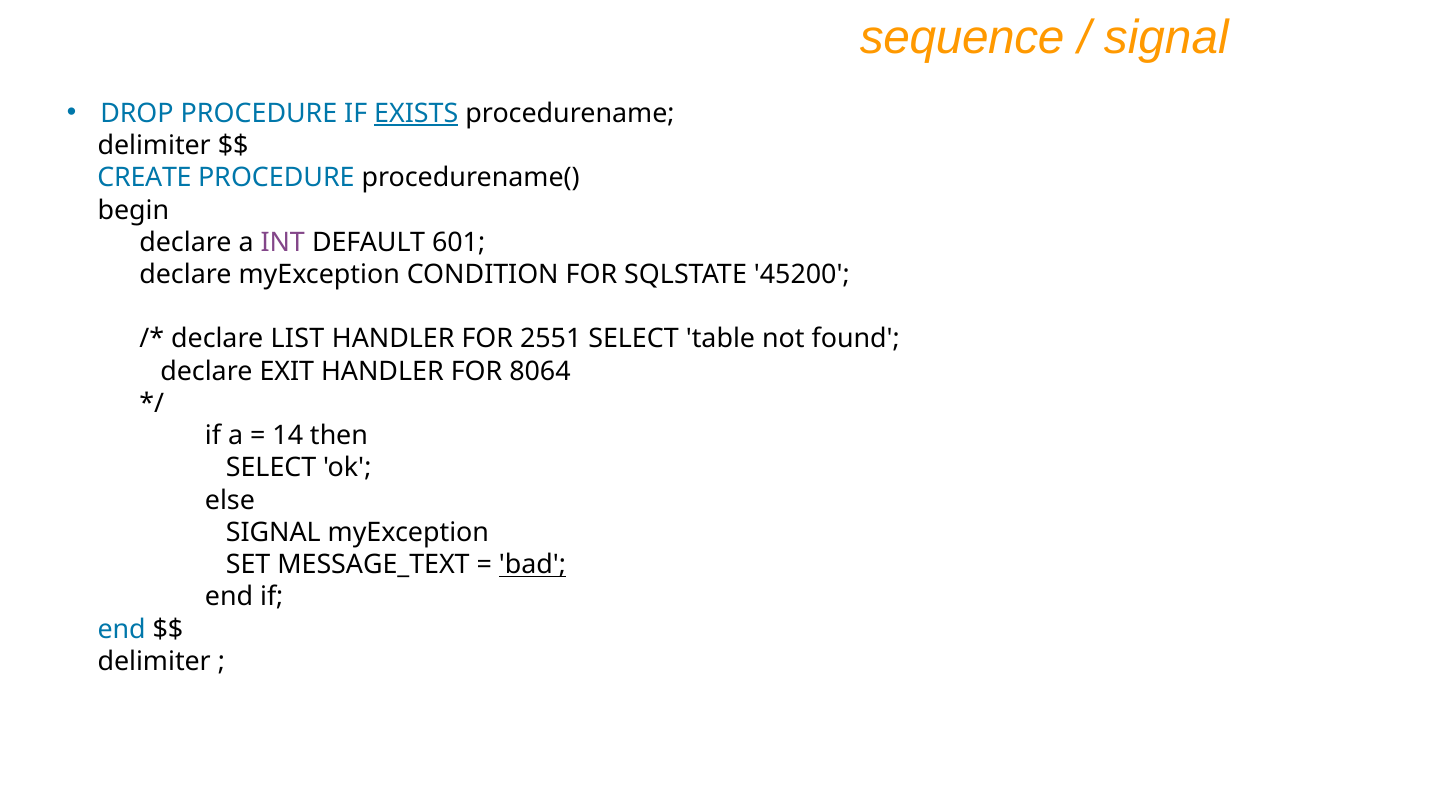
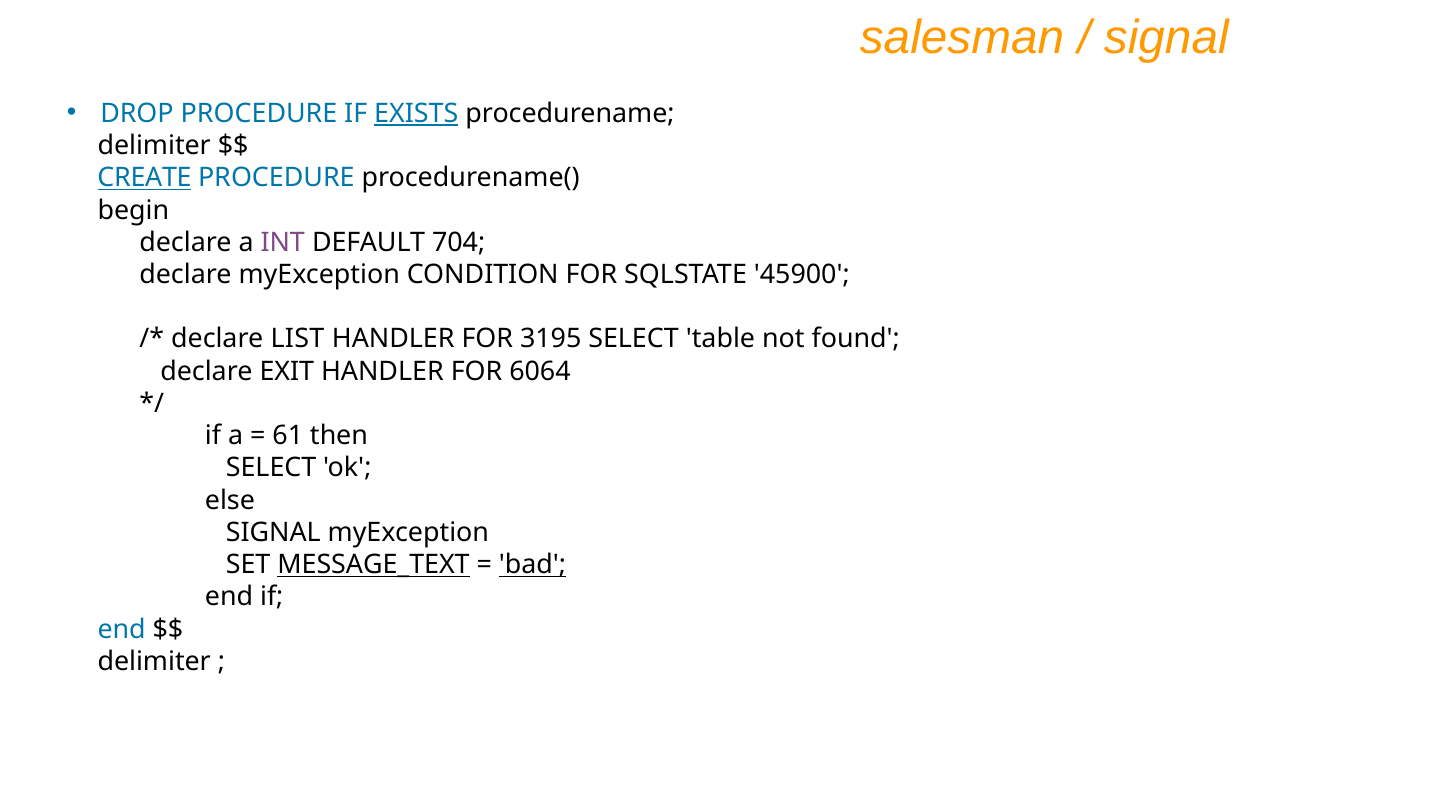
sequence: sequence -> salesman (962, 37)
CREATE underline: none -> present (145, 178)
601: 601 -> 704 (459, 242)
45200: 45200 -> 45900 (802, 274)
2551: 2551 -> 3195 (551, 339)
8064: 8064 -> 6064 (540, 371)
14: 14 -> 61 (288, 436)
MESSAGE_TEXT underline: none -> present (374, 564)
